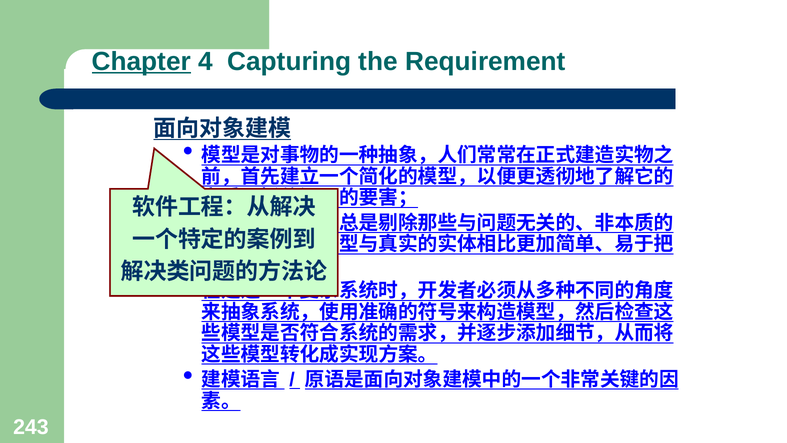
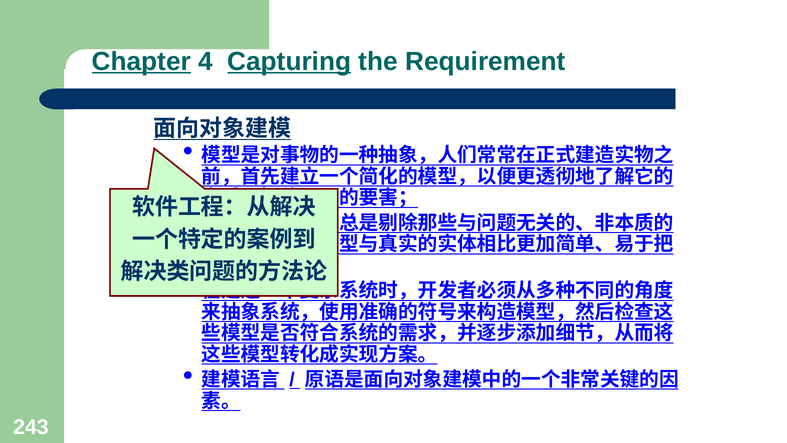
Capturing underline: none -> present (289, 61)
